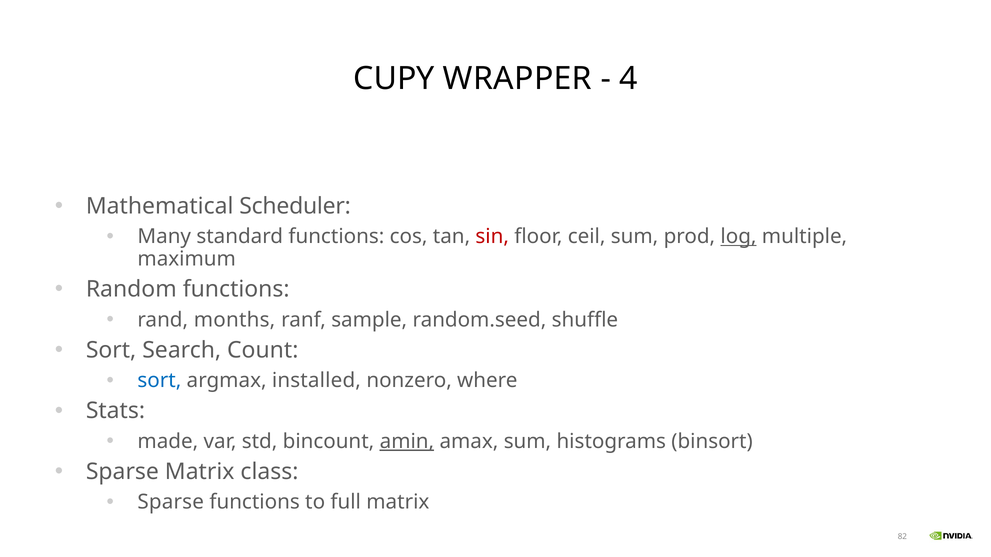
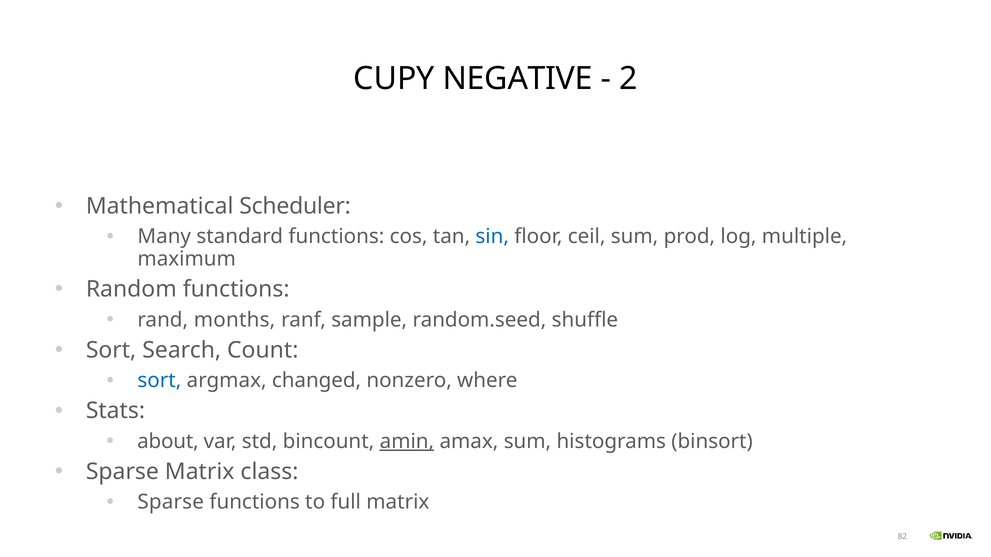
WRAPPER: WRAPPER -> NEGATIVE (518, 79)
4: 4 -> 2 (628, 79)
sin colour: red -> blue (492, 237)
log underline: present -> none (738, 237)
installed: installed -> changed (317, 381)
made: made -> about (168, 442)
